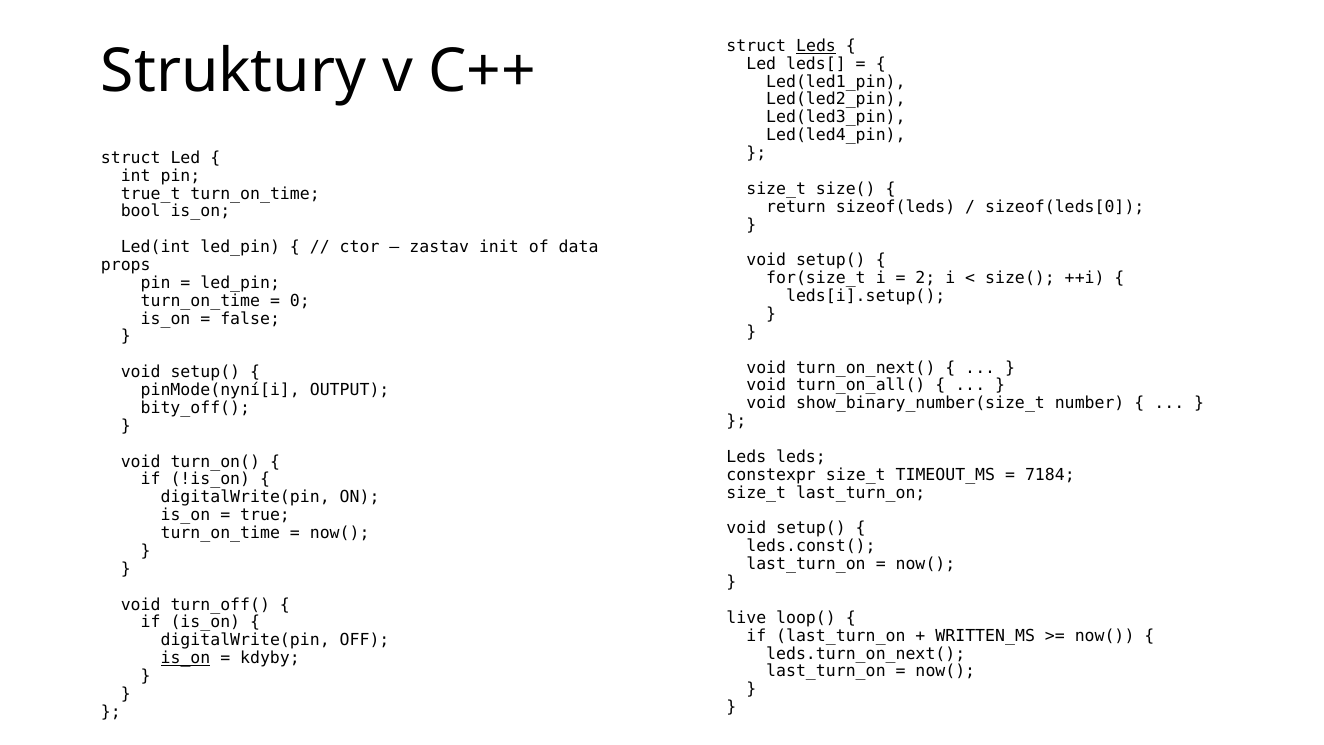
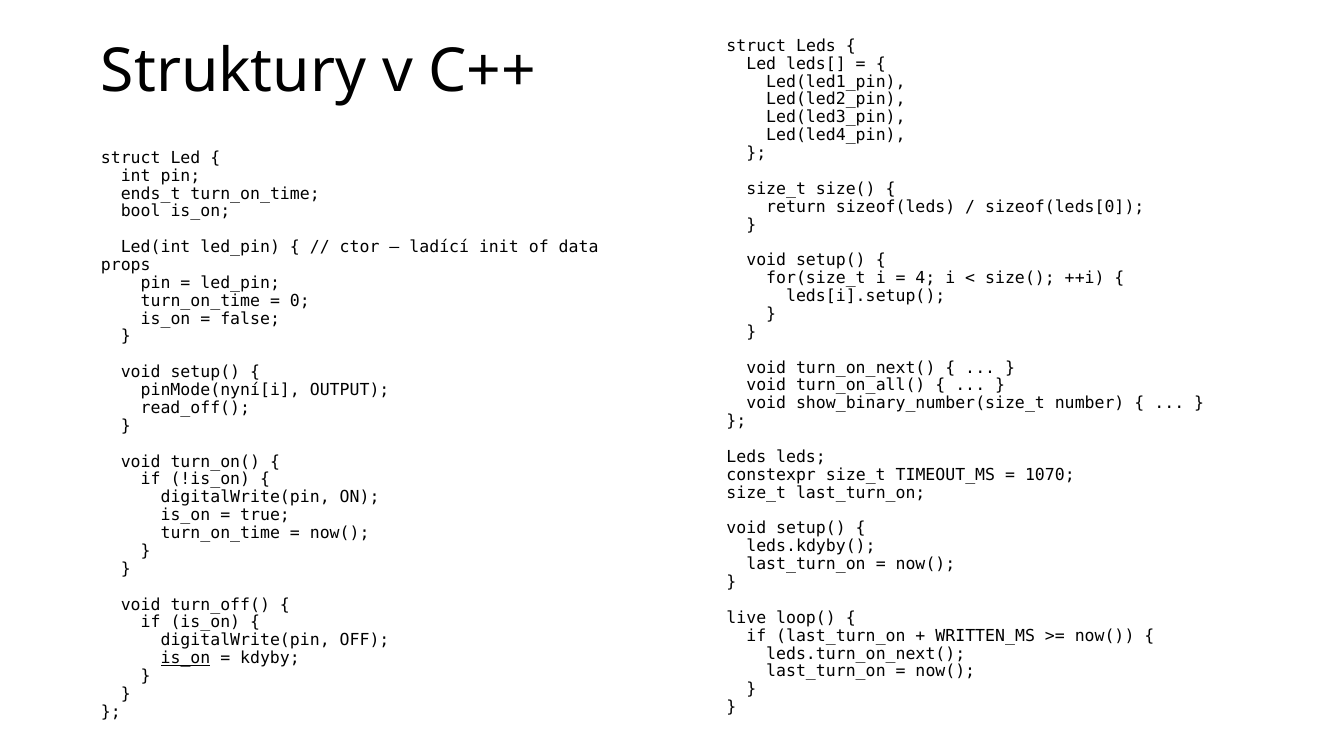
Leds underline: present -> none (816, 46)
true_t: true_t -> ends_t (151, 193)
zastav: zastav -> ladící (439, 247)
2: 2 -> 4 (925, 278)
bity_off(: bity_off( -> read_off( (195, 408)
7184: 7184 -> 1070 (1050, 475)
leds.const(: leds.const( -> leds.kdyby( (811, 546)
